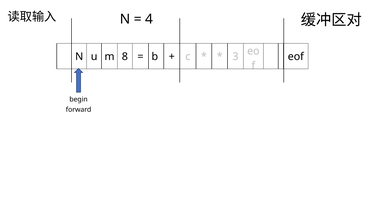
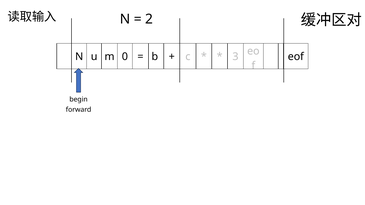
4: 4 -> 2 (149, 19)
8: 8 -> 0 (125, 57)
